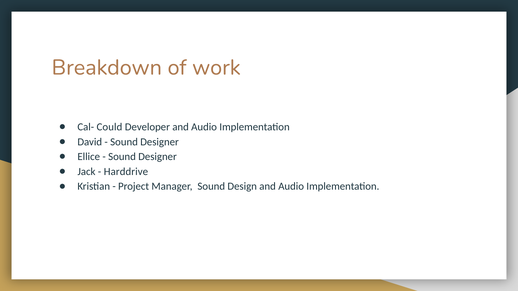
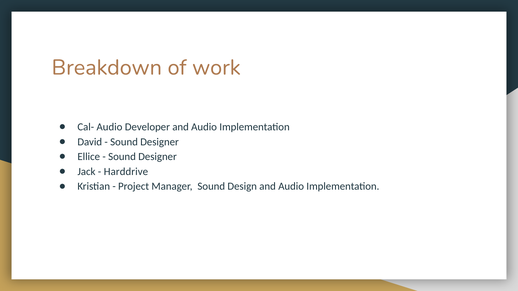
Cal- Could: Could -> Audio (109, 127)
